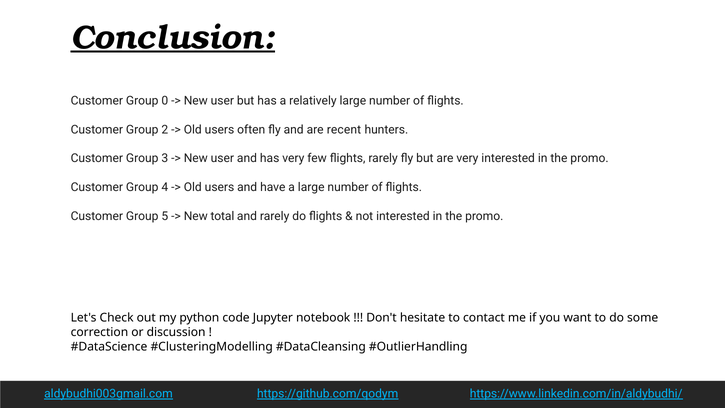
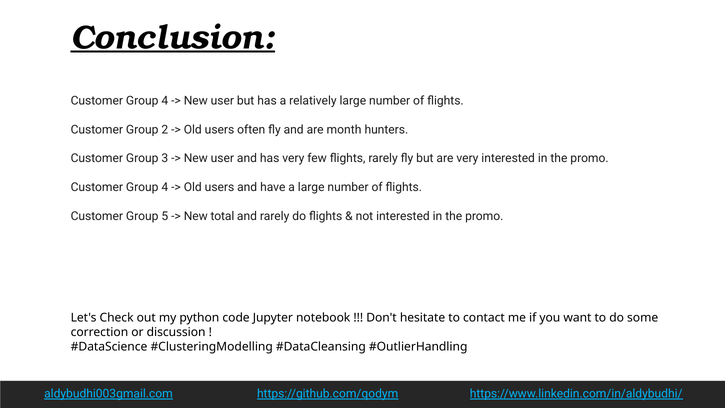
0: 0 -> 4 (165, 101)
recent: recent -> month (344, 129)
